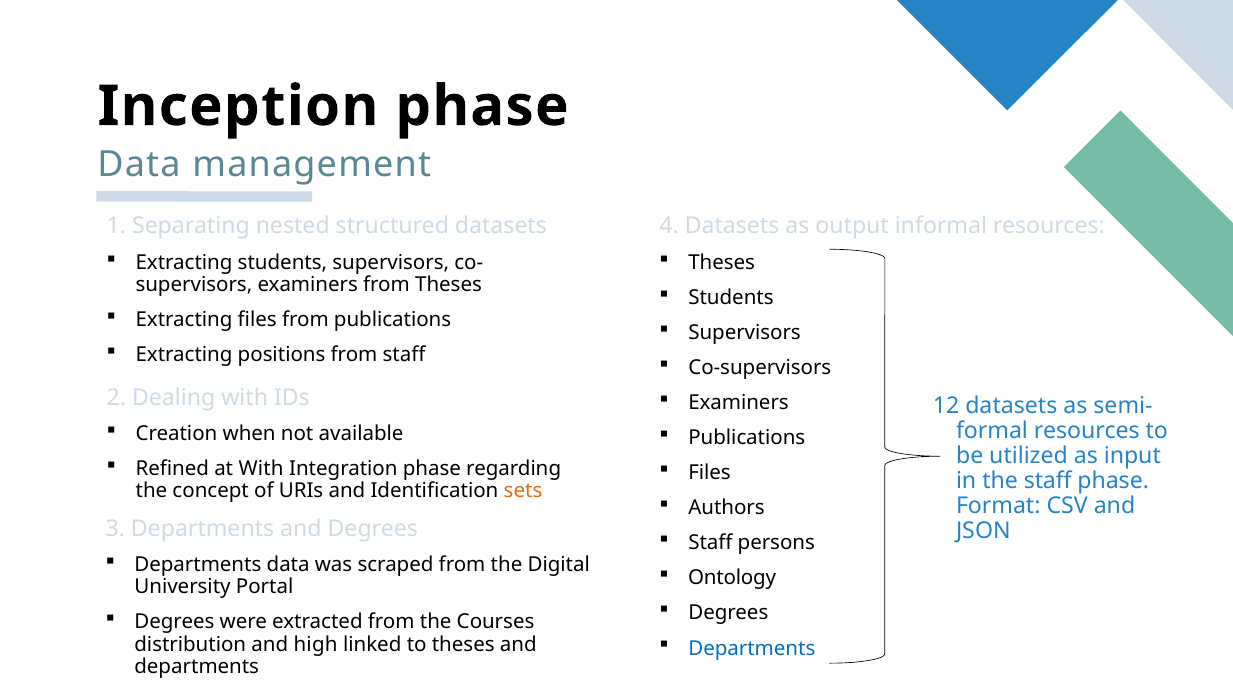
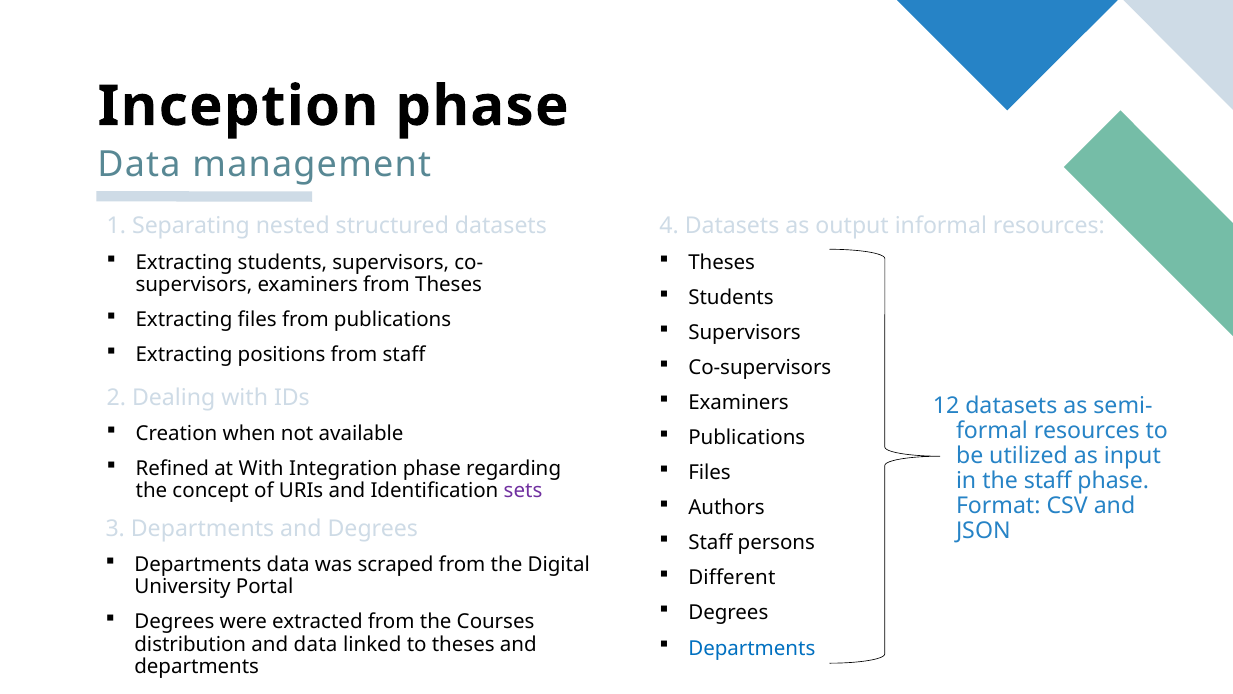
sets colour: orange -> purple (523, 491)
Ontology: Ontology -> Different (732, 578)
and high: high -> data (316, 644)
